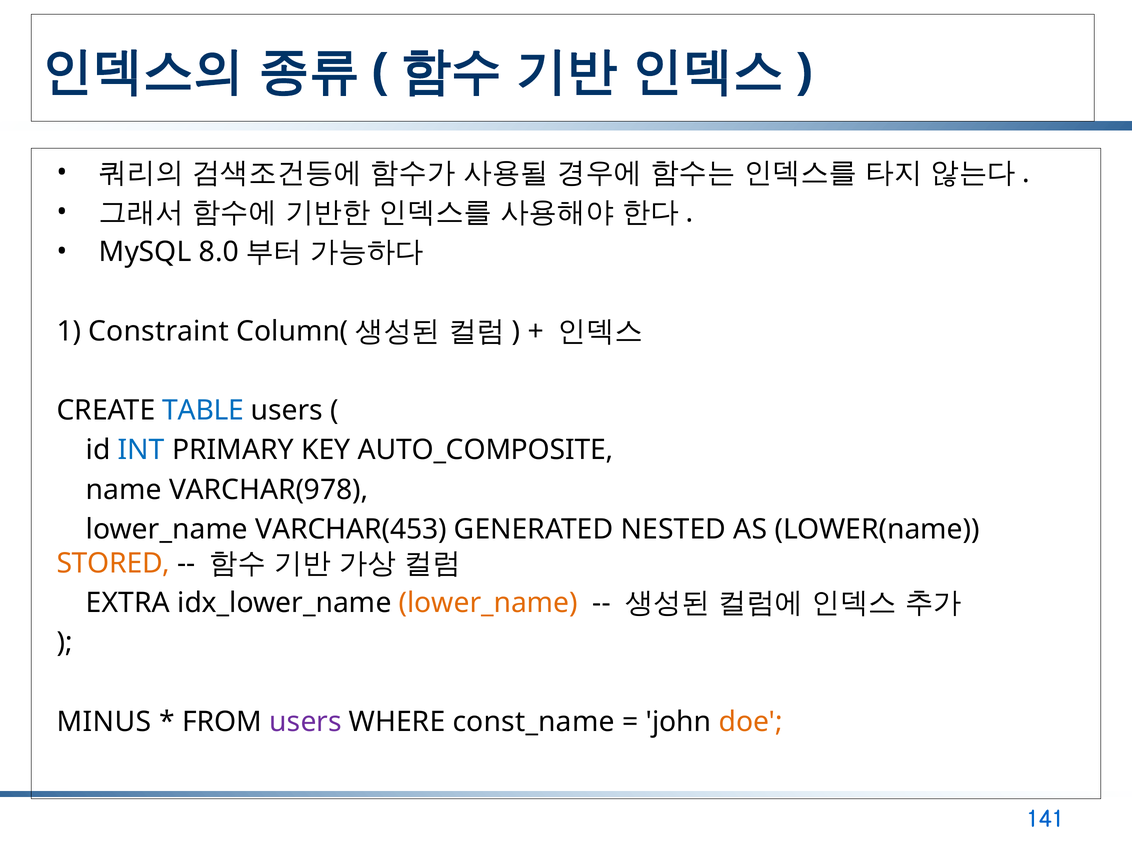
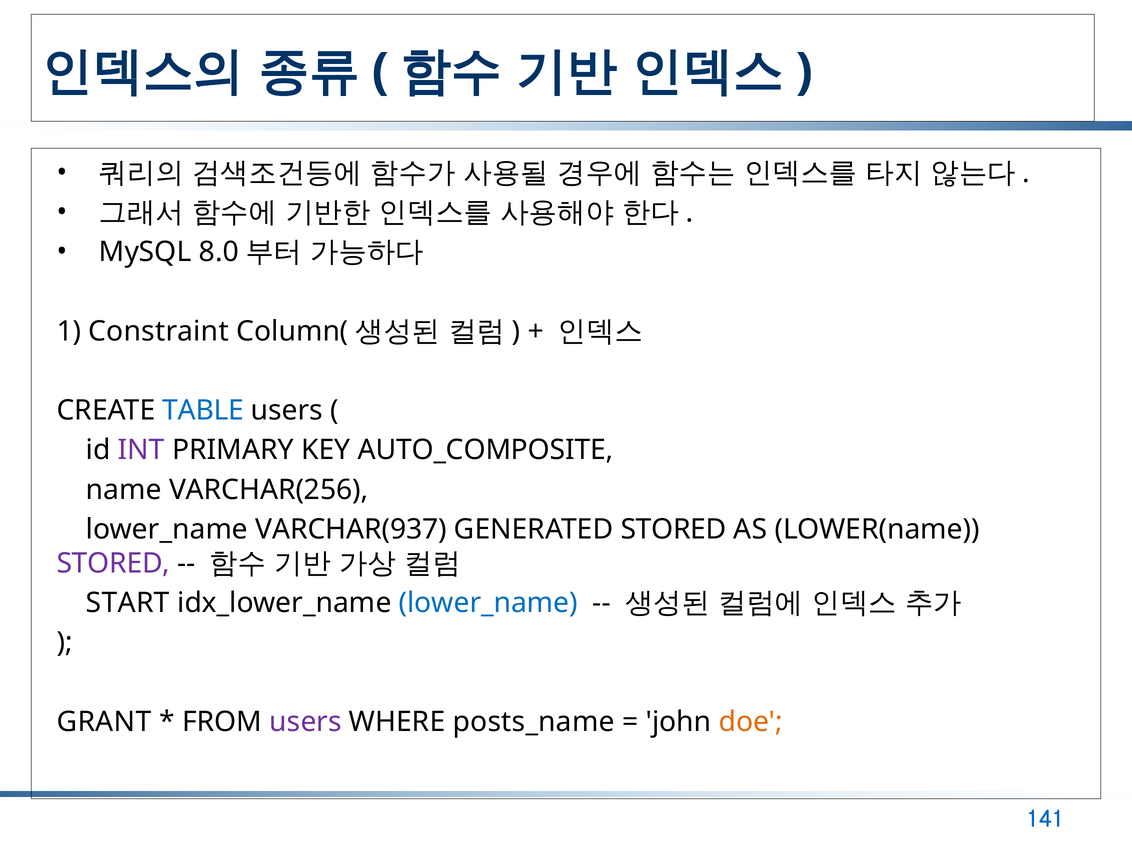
INT colour: blue -> purple (141, 450)
VARCHAR(978: VARCHAR(978 -> VARCHAR(256 (269, 490)
VARCHAR(453: VARCHAR(453 -> VARCHAR(937 (351, 529)
GENERATED NESTED: NESTED -> STORED (674, 529)
STORED colour: orange -> purple (113, 563)
EXTRA: EXTRA -> START (128, 603)
lower_name colour: orange -> blue (488, 603)
MINUS: MINUS -> GRANT (104, 722)
const_name: const_name -> posts_name (534, 722)
